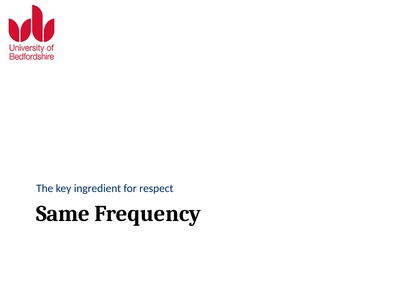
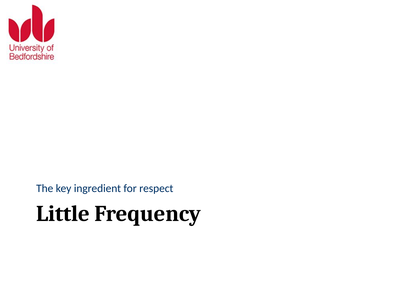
Same: Same -> Little (63, 213)
